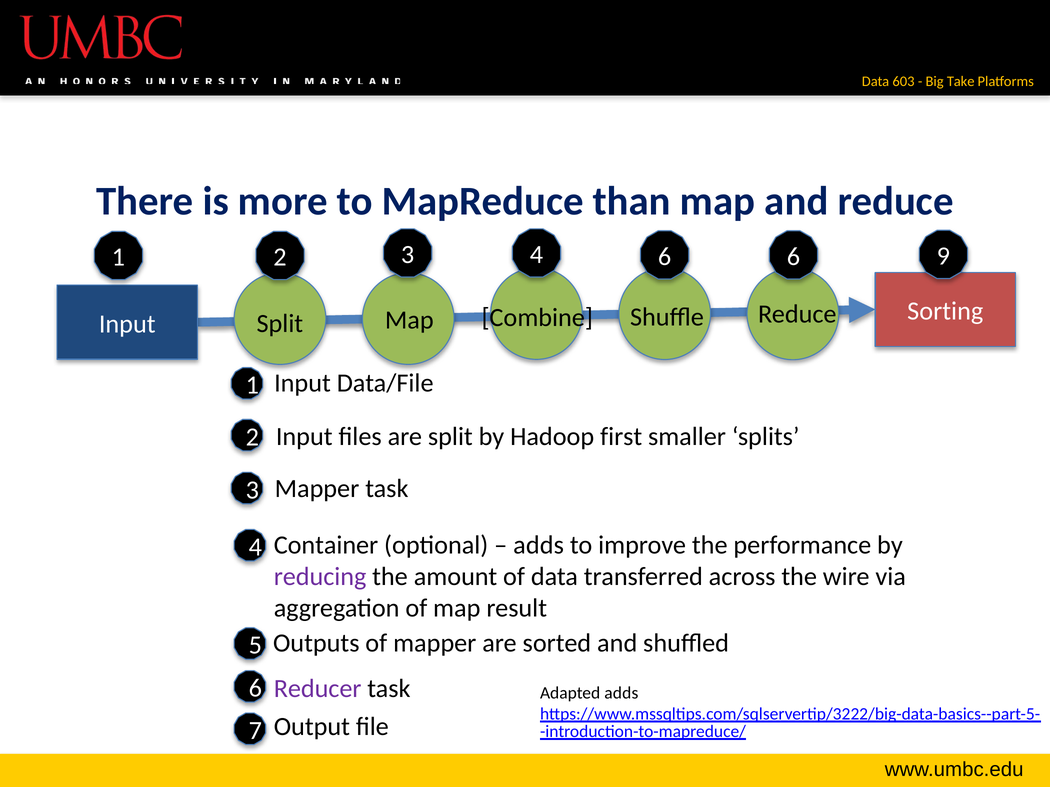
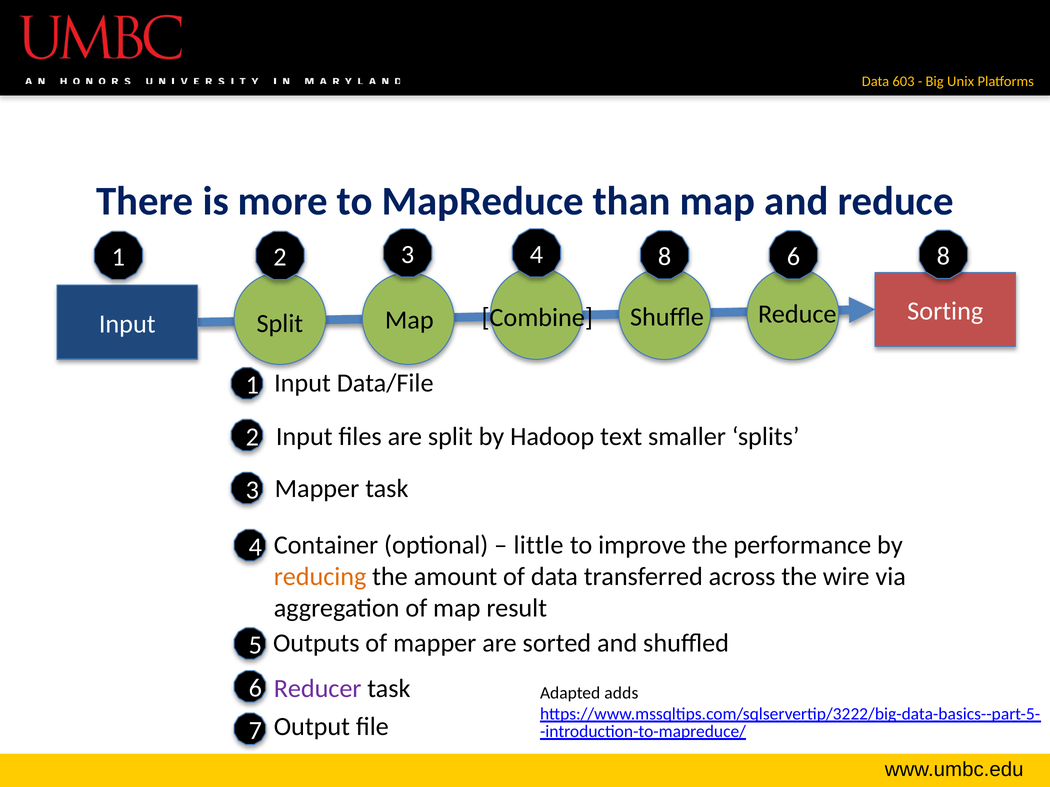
Take: Take -> Unix (961, 82)
4 6: 6 -> 8 (665, 257)
6 9: 9 -> 8 (943, 256)
first: first -> text (621, 437)
adds: adds -> little (538, 545)
reducing colour: purple -> orange (320, 577)
